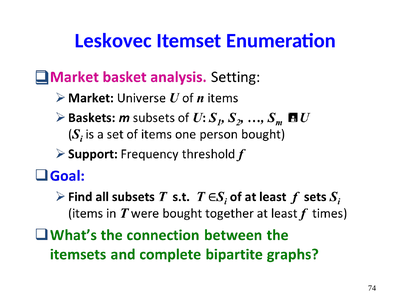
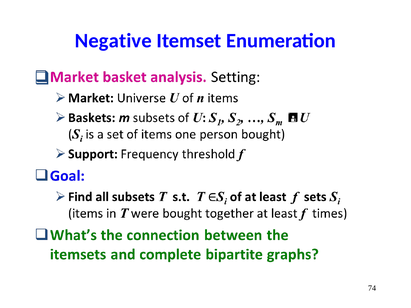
Leskovec: Leskovec -> Negative (113, 41)
